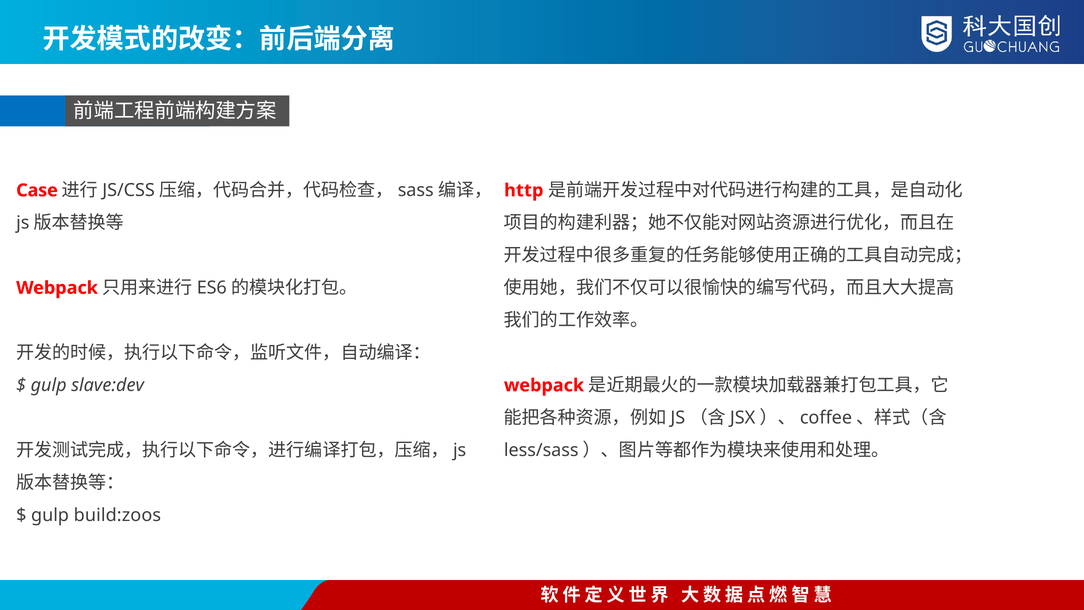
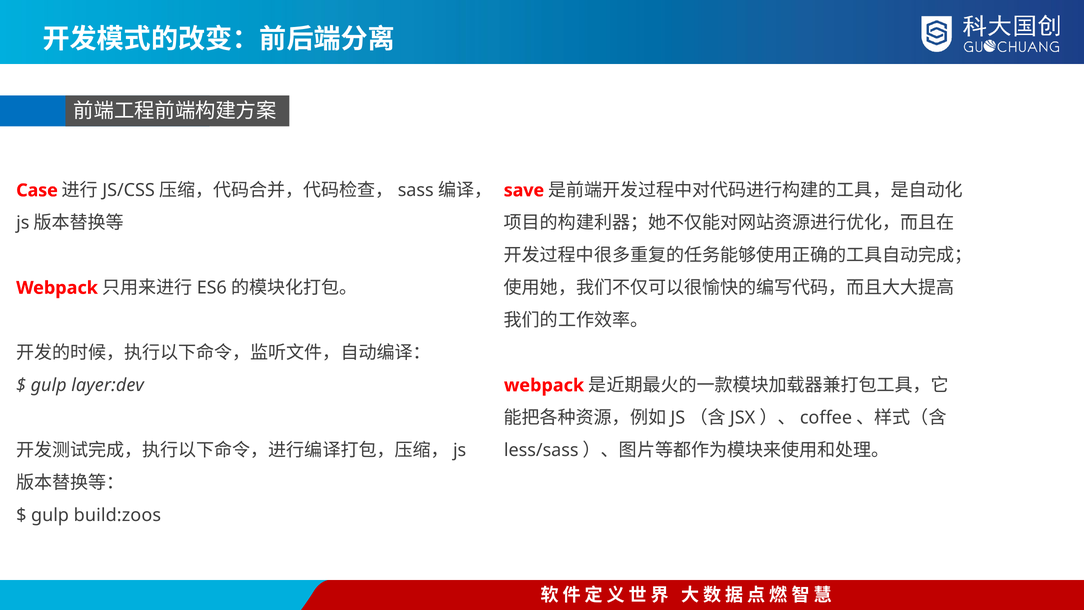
http: http -> save (524, 190)
slave:dev: slave:dev -> layer:dev (108, 385)
